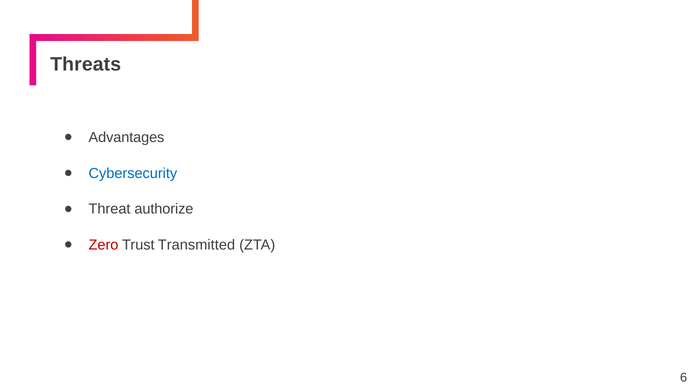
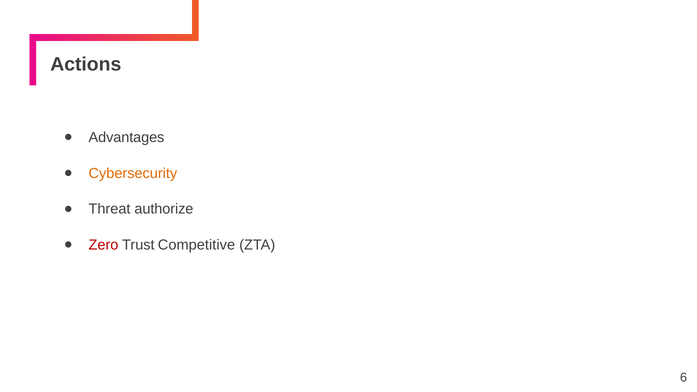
Threats: Threats -> Actions (86, 64)
Cybersecurity colour: blue -> orange (133, 173)
Transmitted: Transmitted -> Competitive (196, 245)
